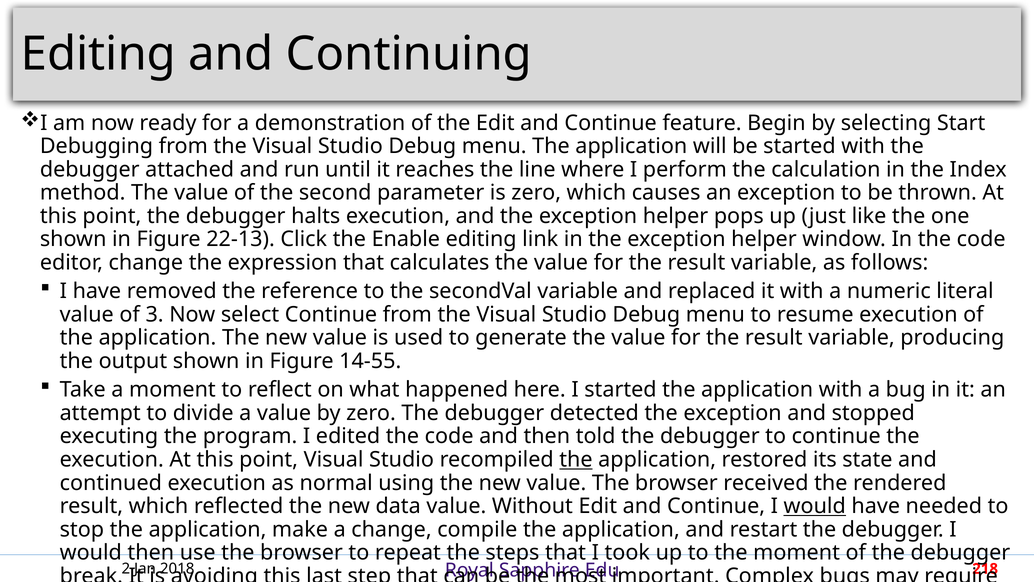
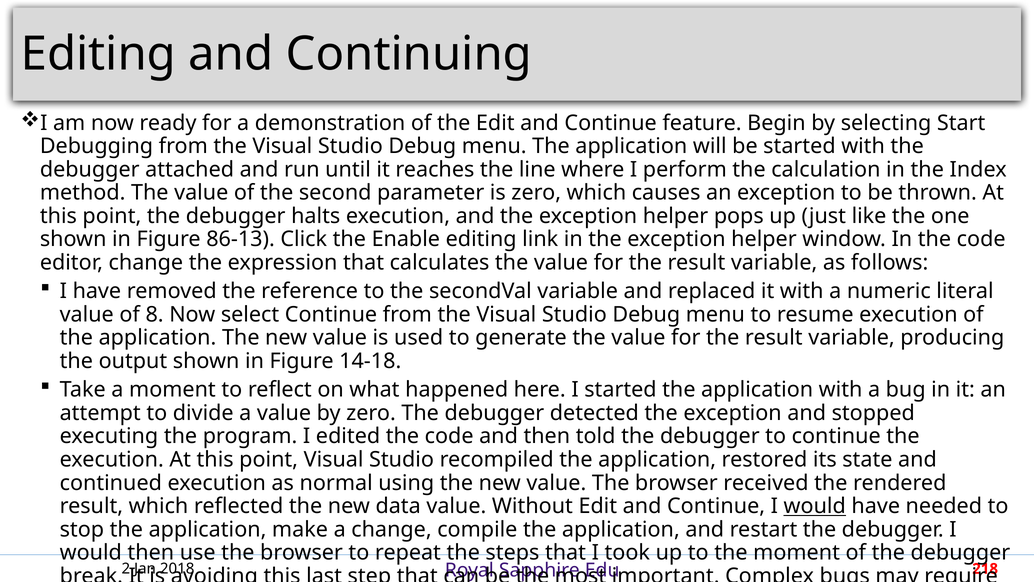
22-13: 22-13 -> 86-13 (241, 239)
3: 3 -> 8 (155, 314)
14-55: 14-55 -> 14-18 (370, 361)
the underline: present -> none (576, 459)
